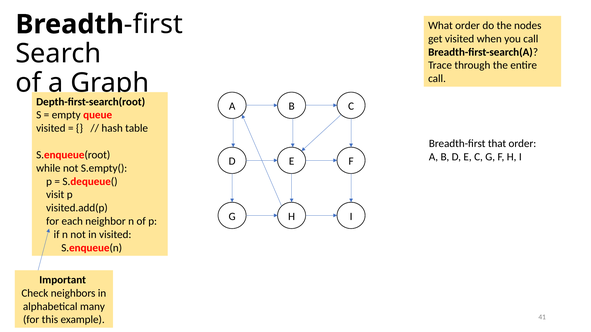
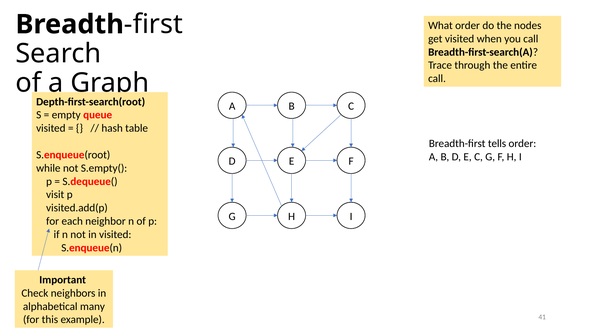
that: that -> tells (497, 144)
